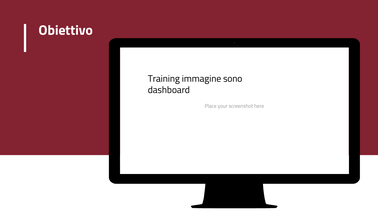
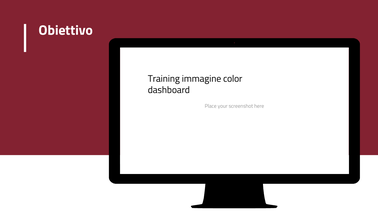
sono: sono -> color (233, 78)
